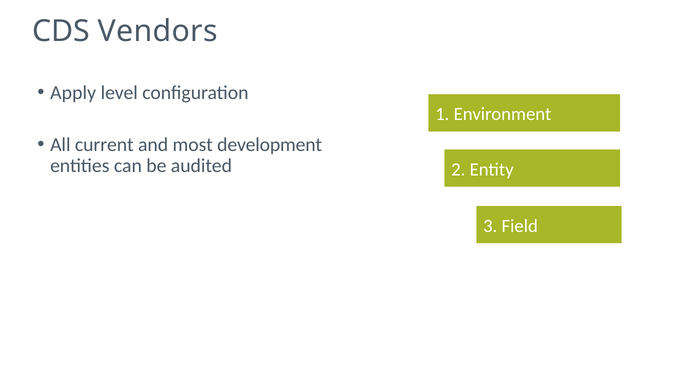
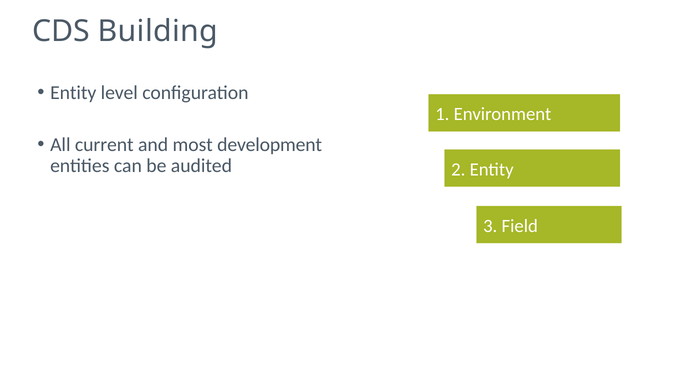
Vendors: Vendors -> Building (158, 31)
Apply: Apply -> Entity (73, 93)
